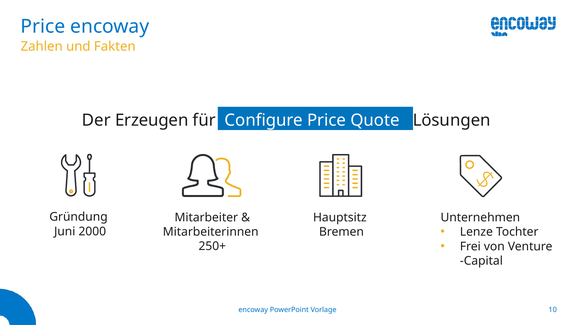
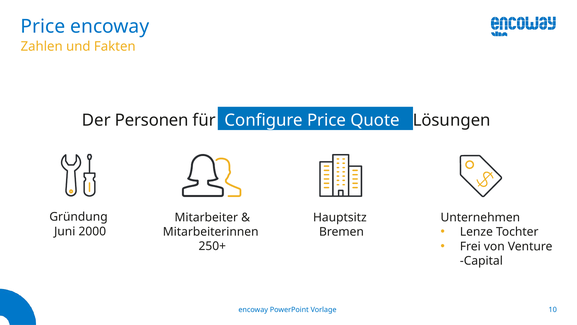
Erzeugen: Erzeugen -> Personen (152, 120)
